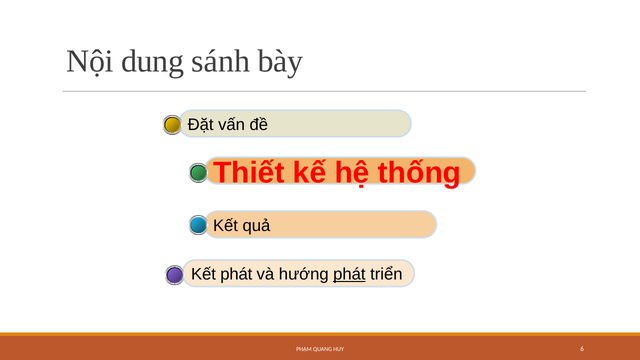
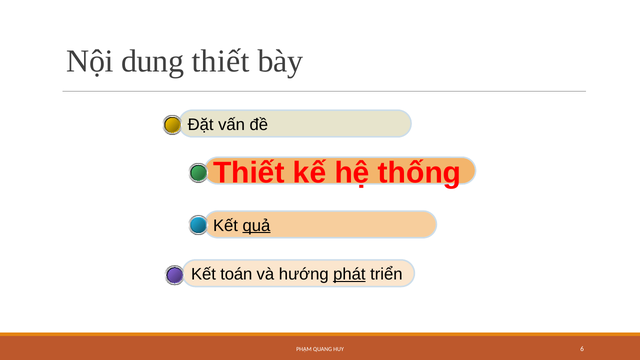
dung sánh: sánh -> thiết (221, 61)
quả underline: none -> present (256, 226)
Kết phát: phát -> toán (236, 274)
